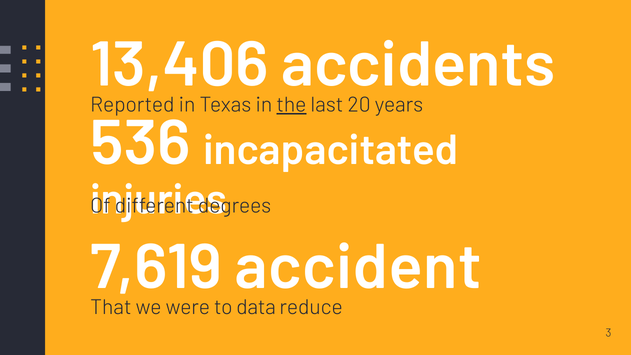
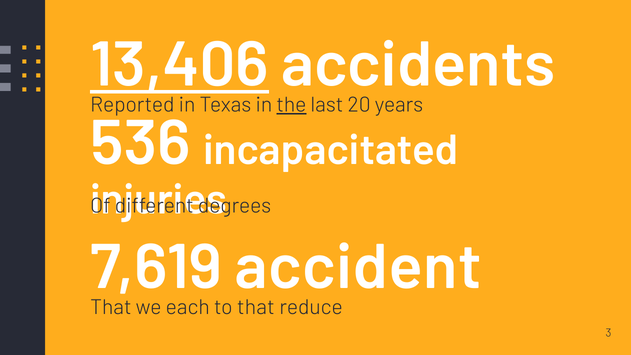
13,406 underline: none -> present (180, 65)
were: were -> each (188, 307)
to data: data -> that (256, 307)
